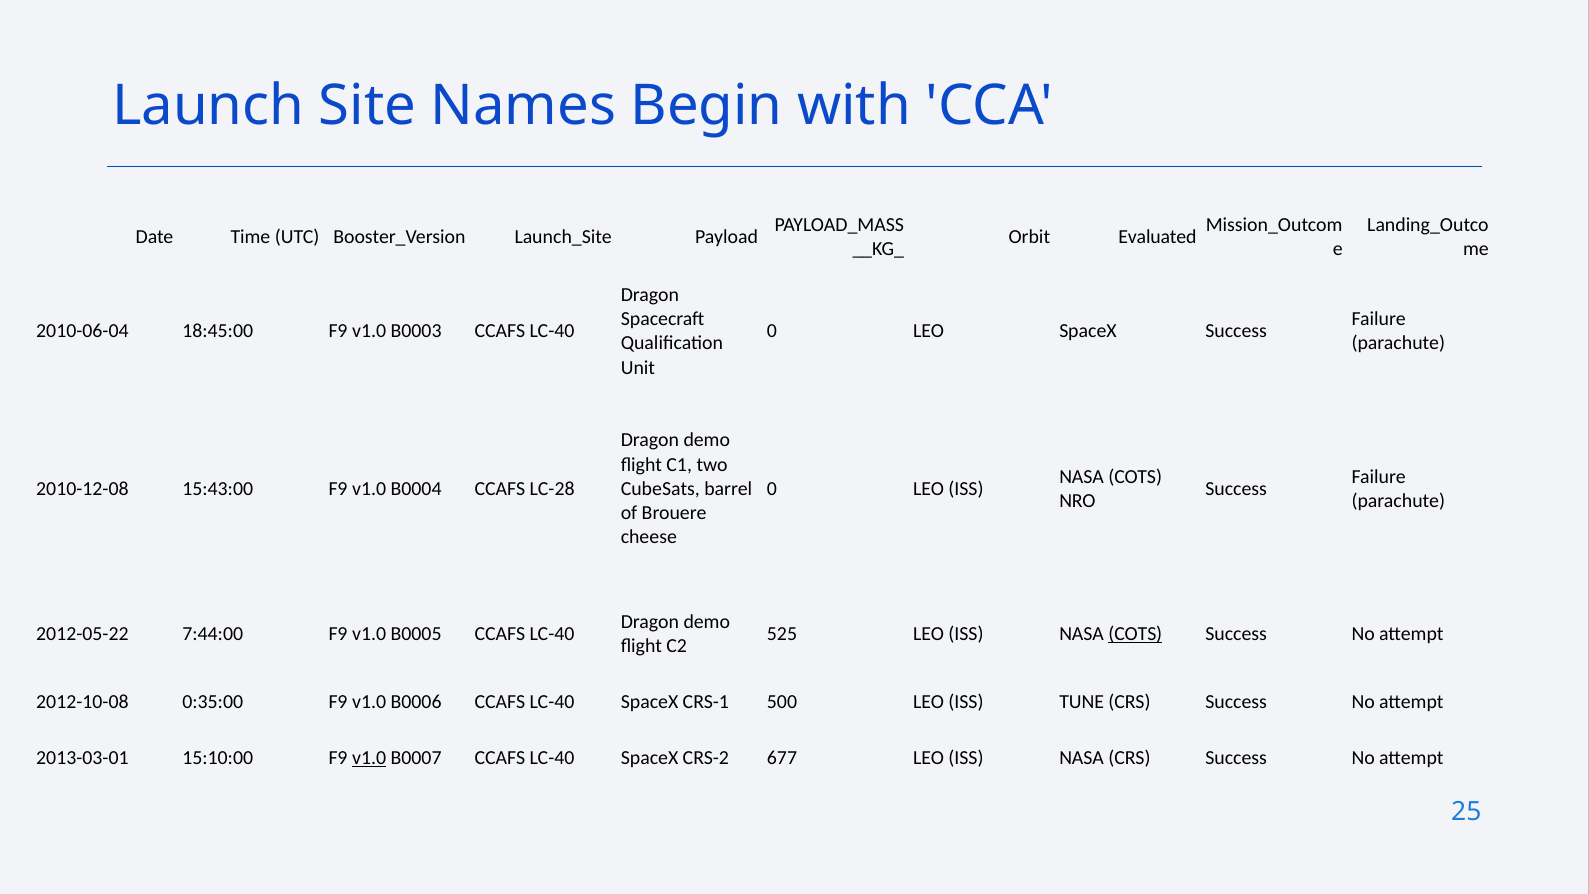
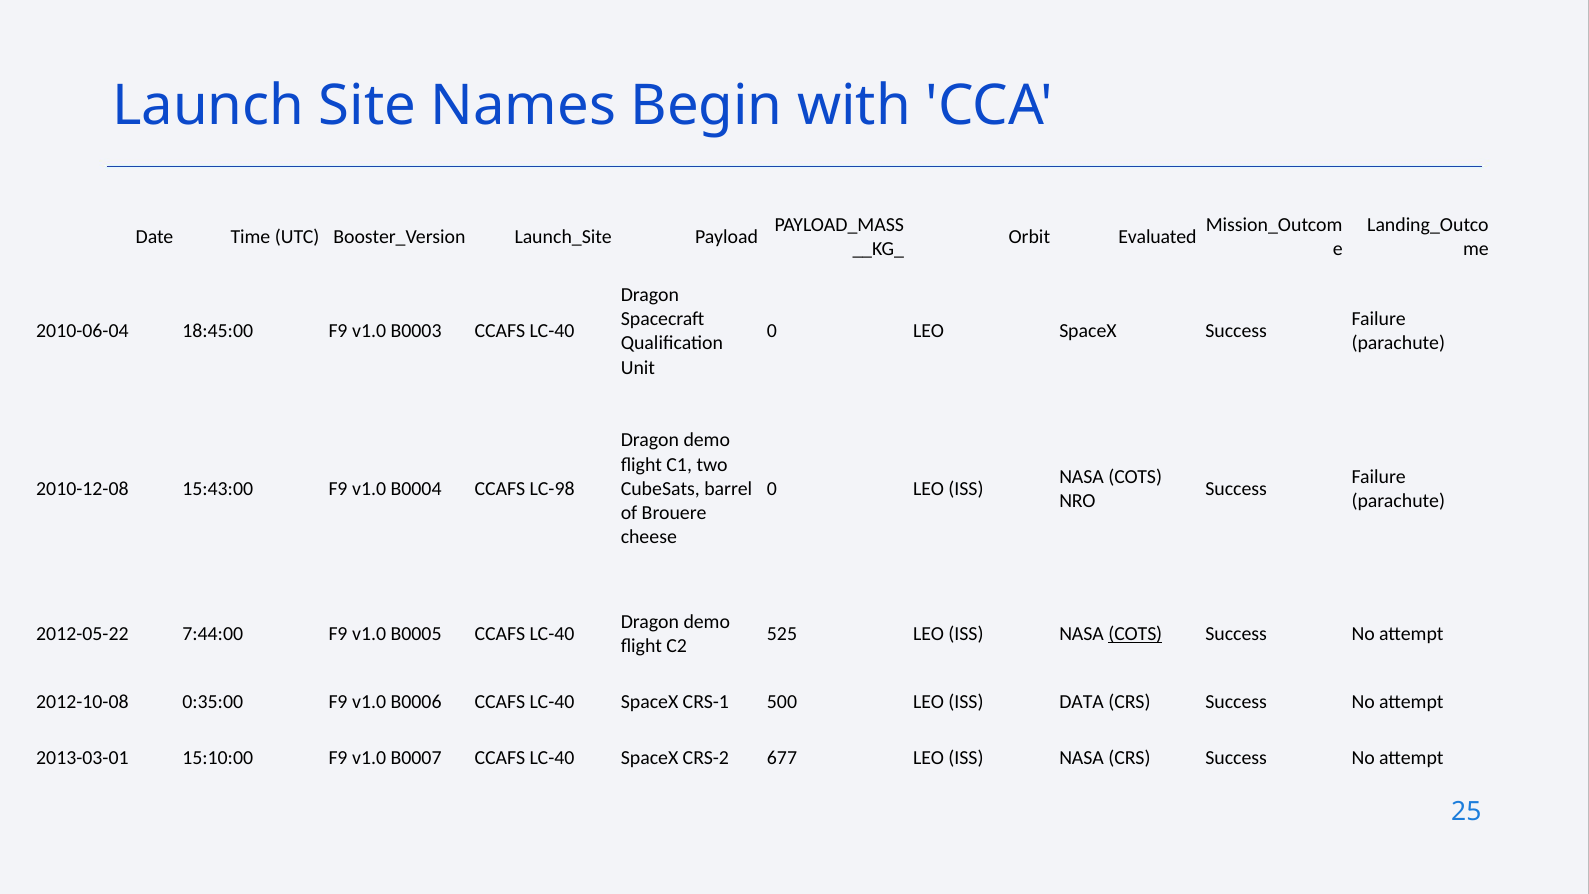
LC-28: LC-28 -> LC-98 (552, 489)
TUNE: TUNE -> DATA (1082, 702)
v1.0 underline: present -> none (369, 758)
